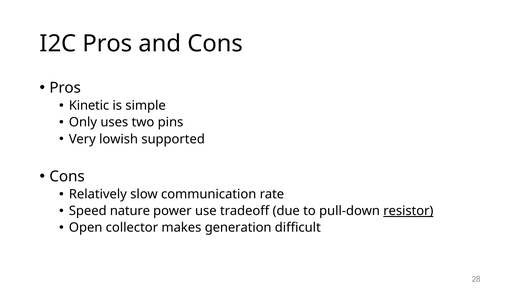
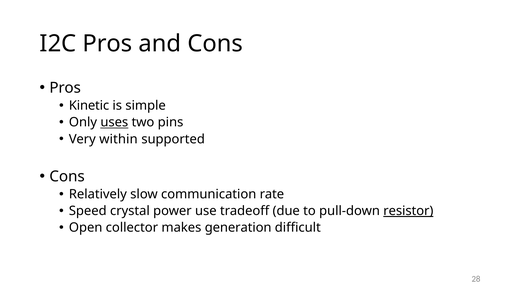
uses underline: none -> present (114, 123)
lowish: lowish -> within (118, 139)
nature: nature -> crystal (130, 211)
